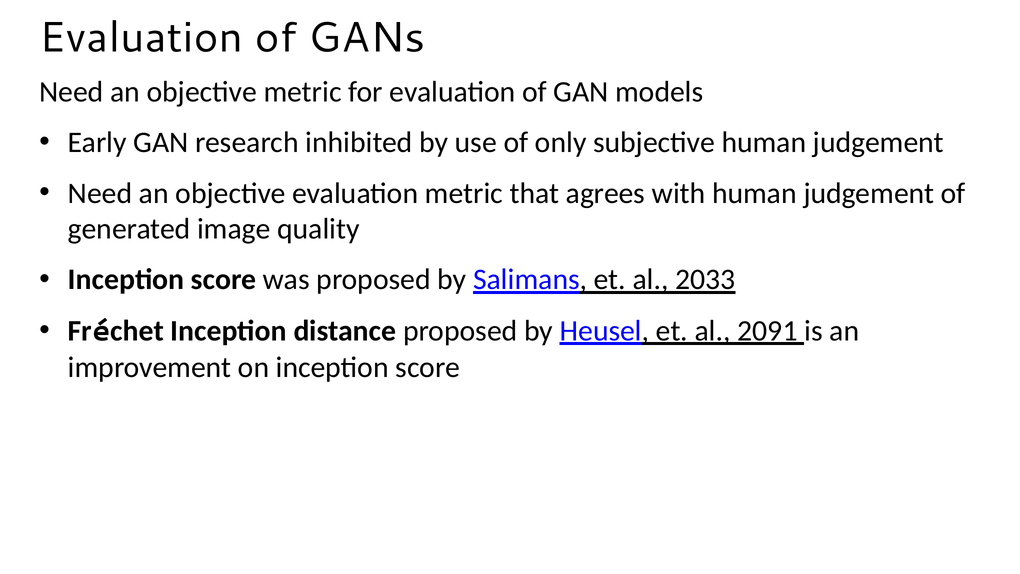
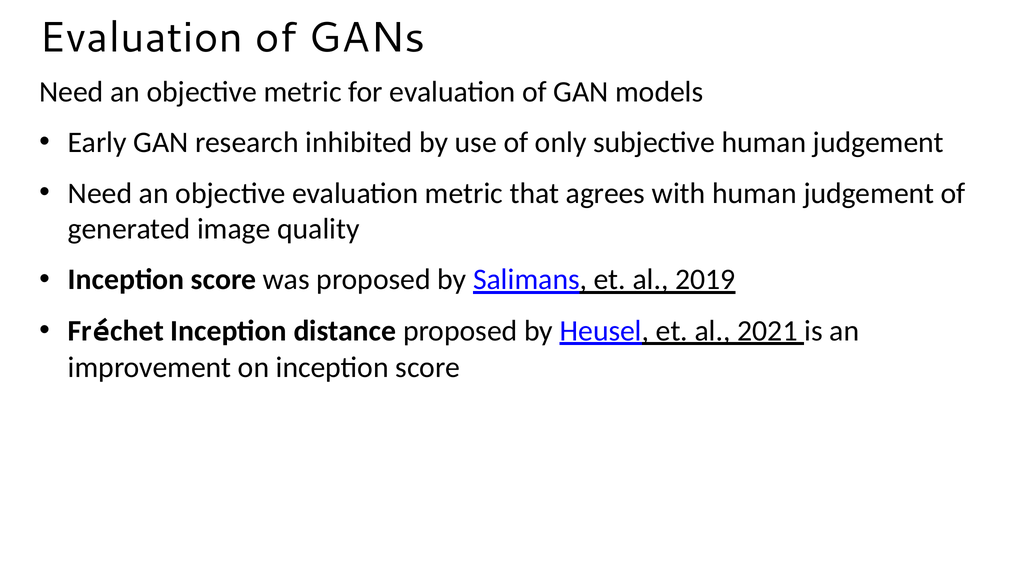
2033: 2033 -> 2019 (705, 279)
2091: 2091 -> 2021 (767, 331)
